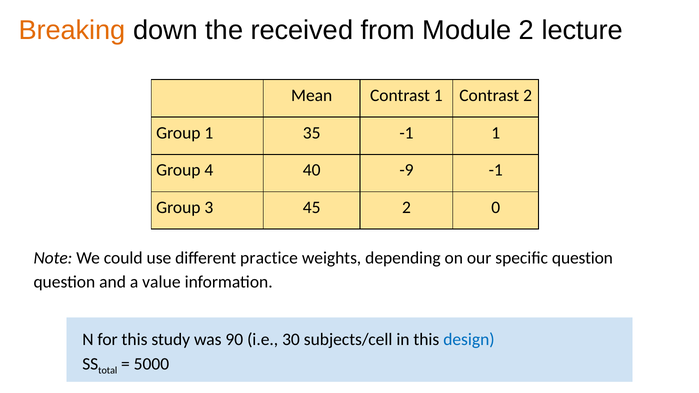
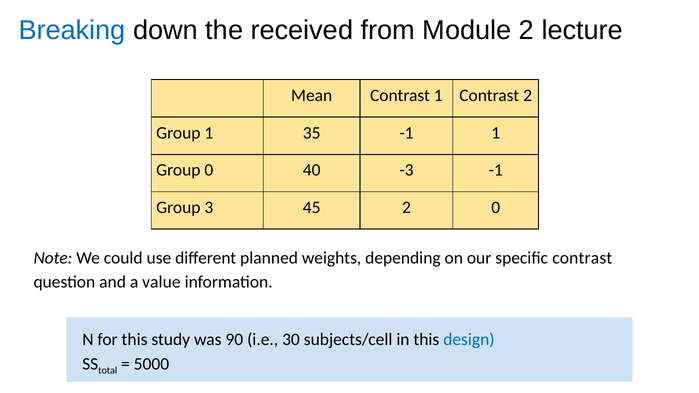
Breaking colour: orange -> blue (72, 30)
Group 4: 4 -> 0 (209, 170)
-9: -9 -> -3 (406, 170)
practice: practice -> planned (269, 258)
specific question: question -> contrast (582, 258)
